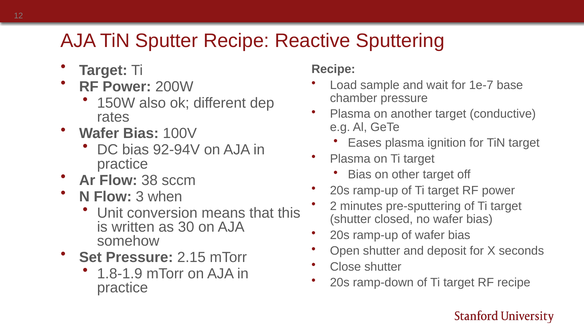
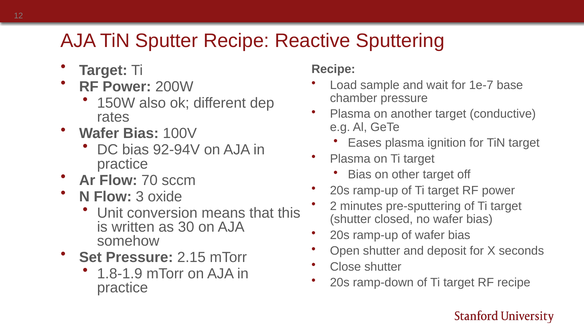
38: 38 -> 70 (150, 180)
when: when -> oxide (165, 196)
